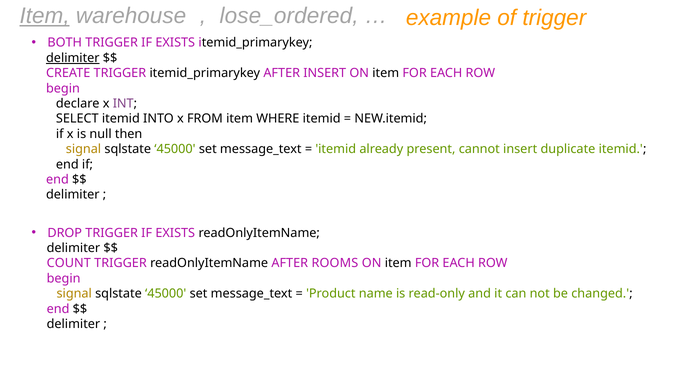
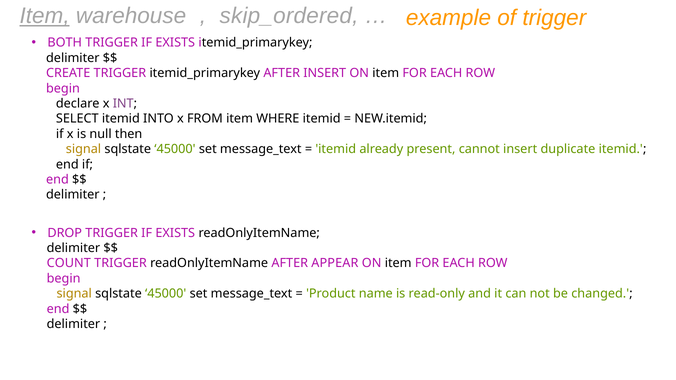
lose_ordered: lose_ordered -> skip_ordered (289, 16)
delimiter underline: present -> none (73, 58)
ROOMS: ROOMS -> APPEAR (335, 263)
